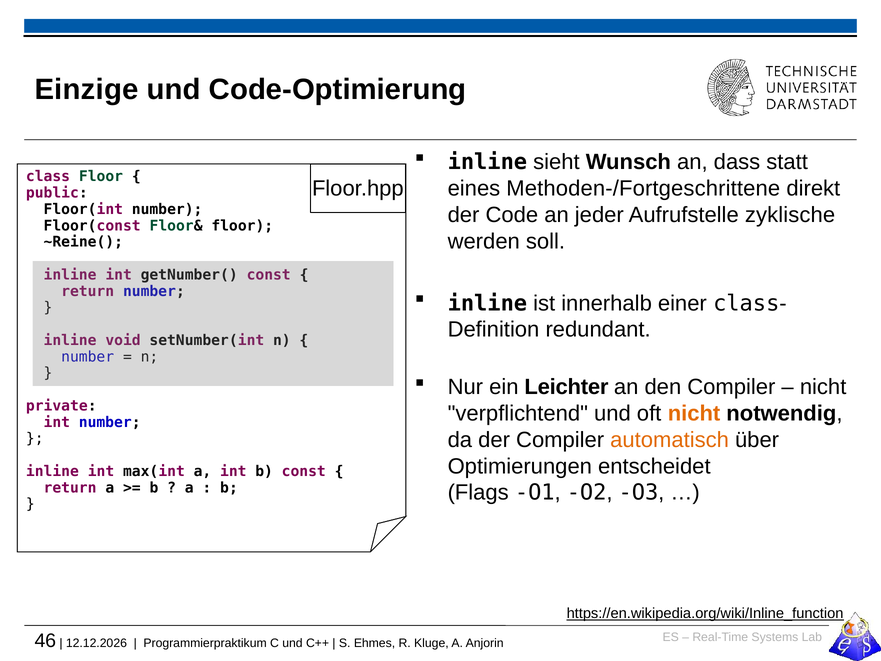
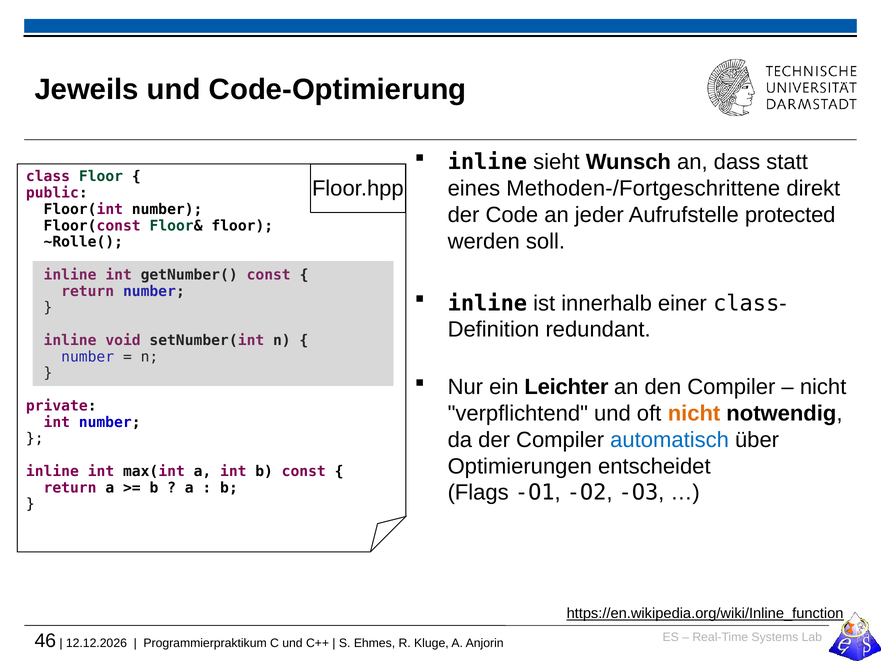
Einzige: Einzige -> Jeweils (87, 90)
zyklische: zyklische -> protected (790, 215)
~Reine(: ~Reine( -> ~Rolle( (83, 242)
automatisch colour: orange -> blue (670, 440)
